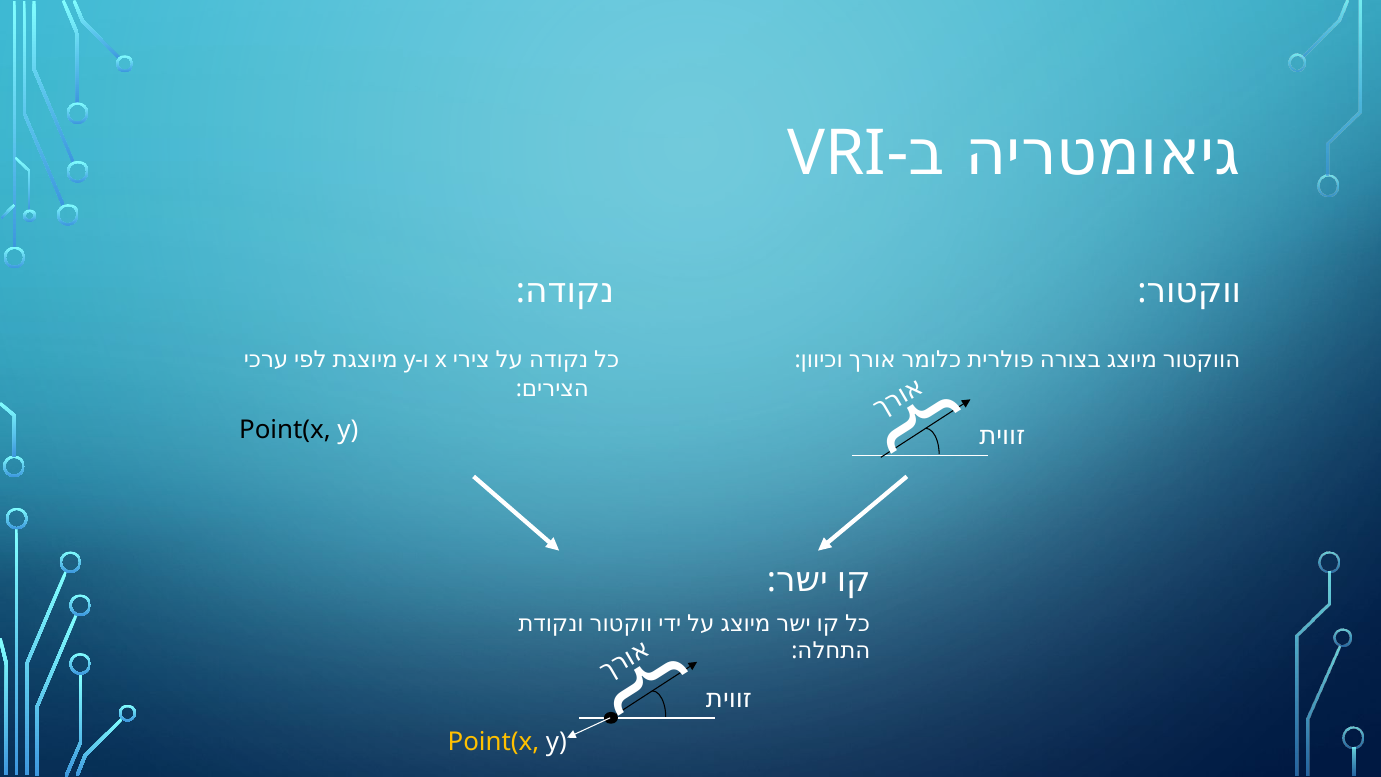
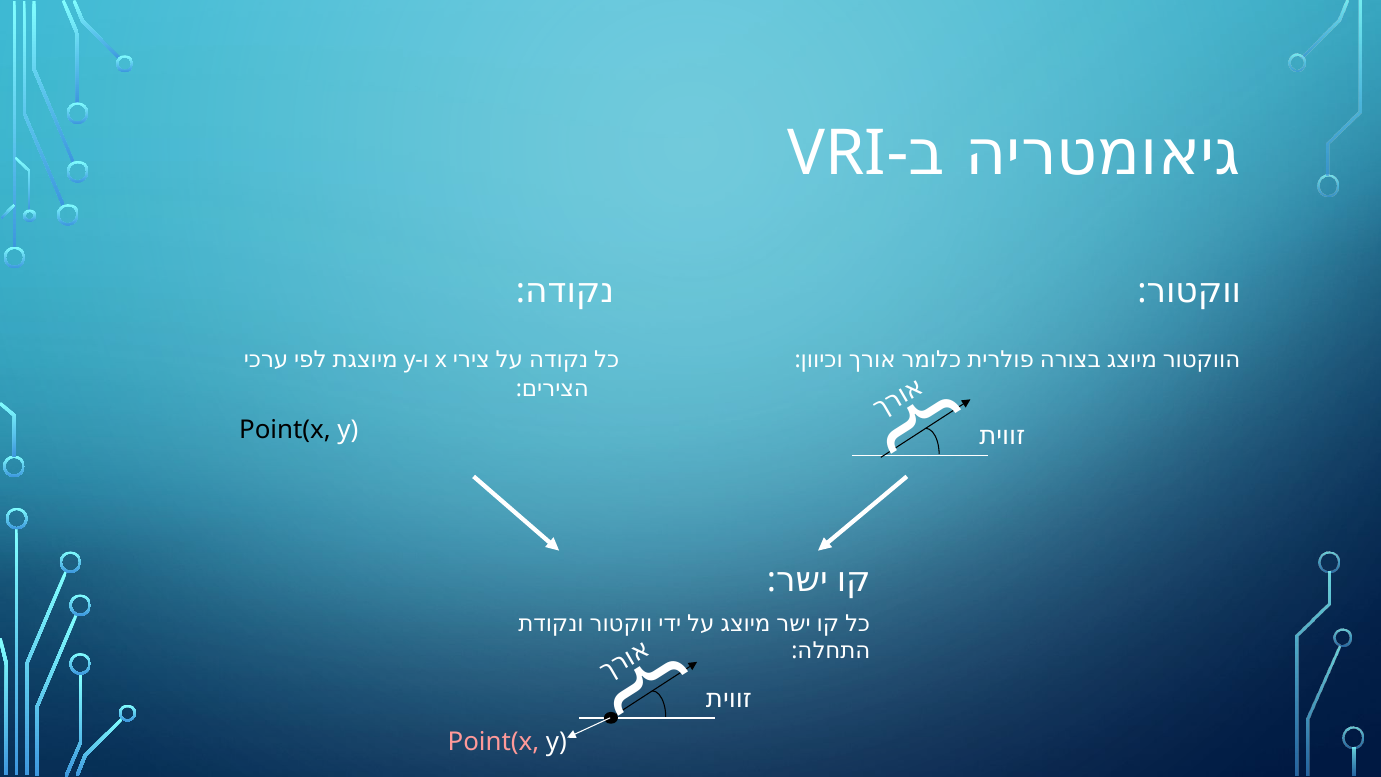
Point(x colour: yellow -> pink (493, 742)
